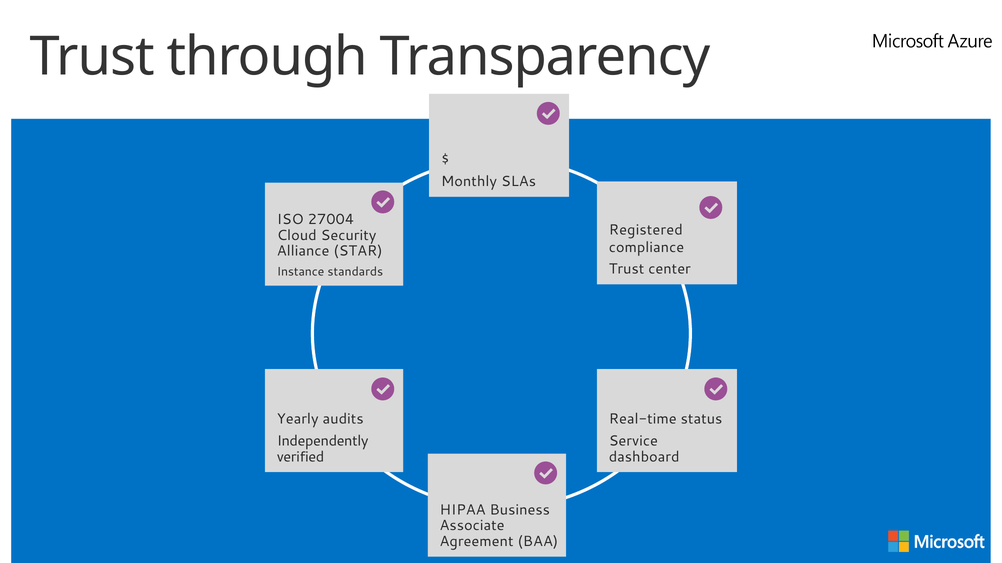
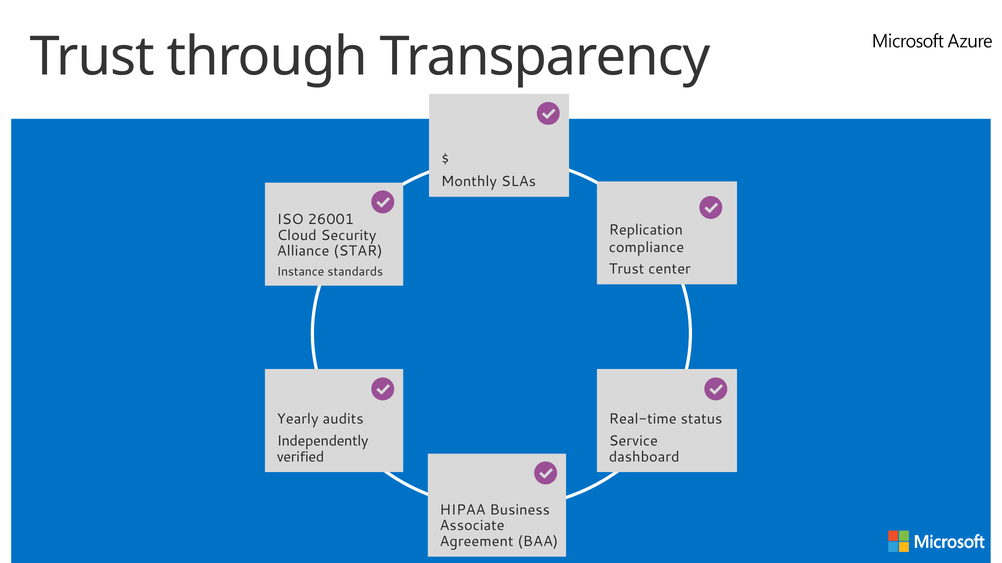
27004: 27004 -> 26001 (331, 220)
Registered: Registered -> Replication (646, 230)
